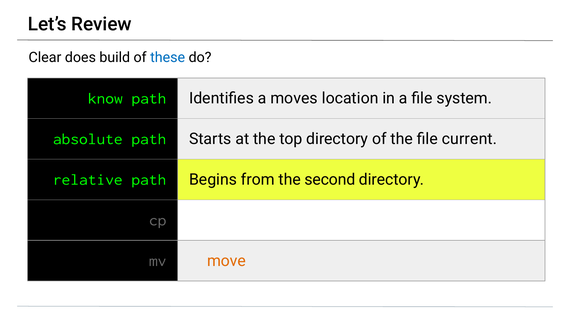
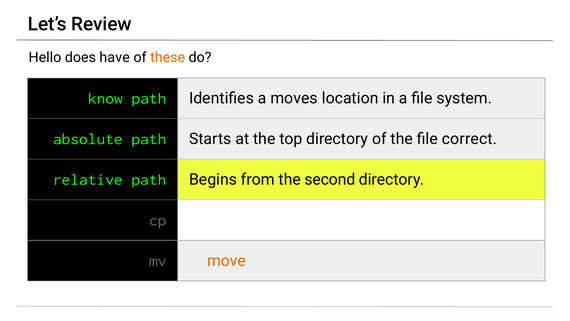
Clear: Clear -> Hello (45, 57)
build: build -> have (115, 57)
these colour: blue -> orange (168, 57)
current: current -> correct (469, 139)
